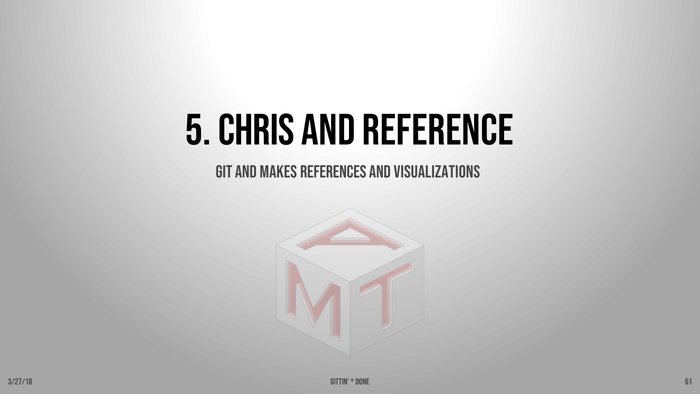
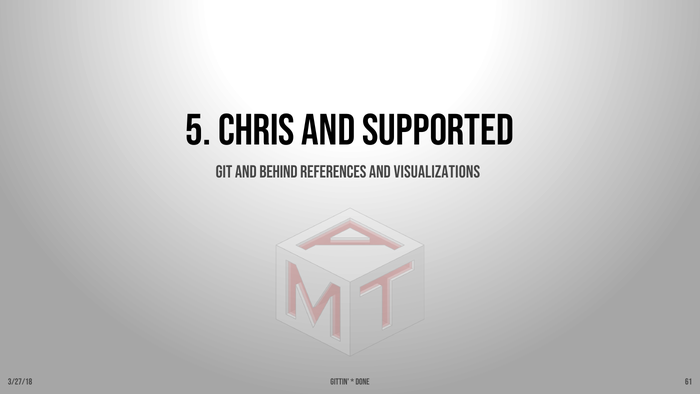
Reference: Reference -> Supported (438, 130)
MAKES: MAKES -> BEHIND (278, 172)
